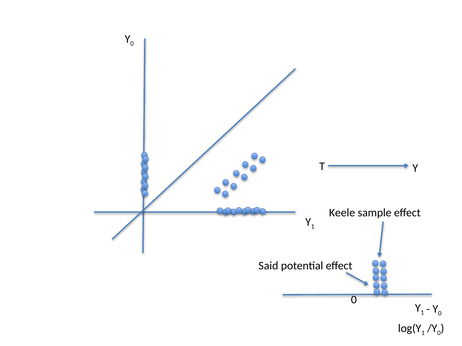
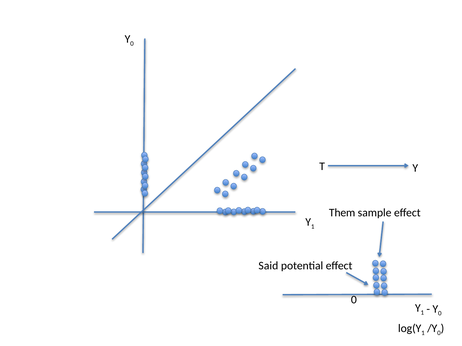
Keele: Keele -> Them (342, 213)
